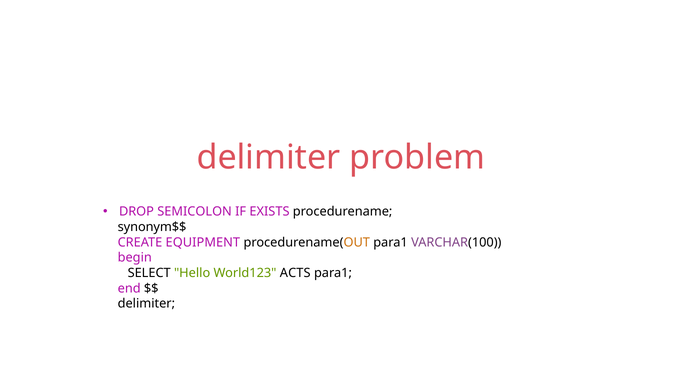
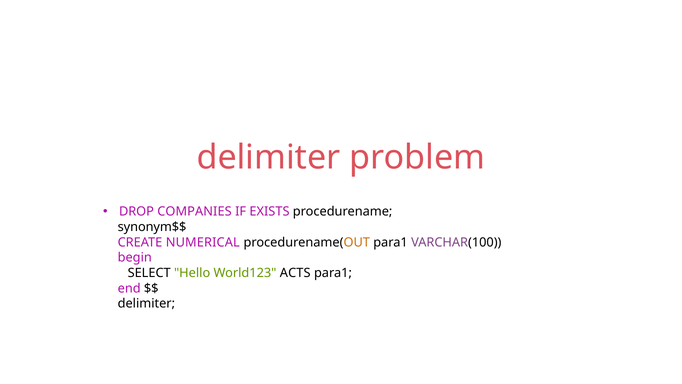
SEMICOLON: SEMICOLON -> COMPANIES (195, 211)
EQUIPMENT: EQUIPMENT -> NUMERICAL (203, 242)
